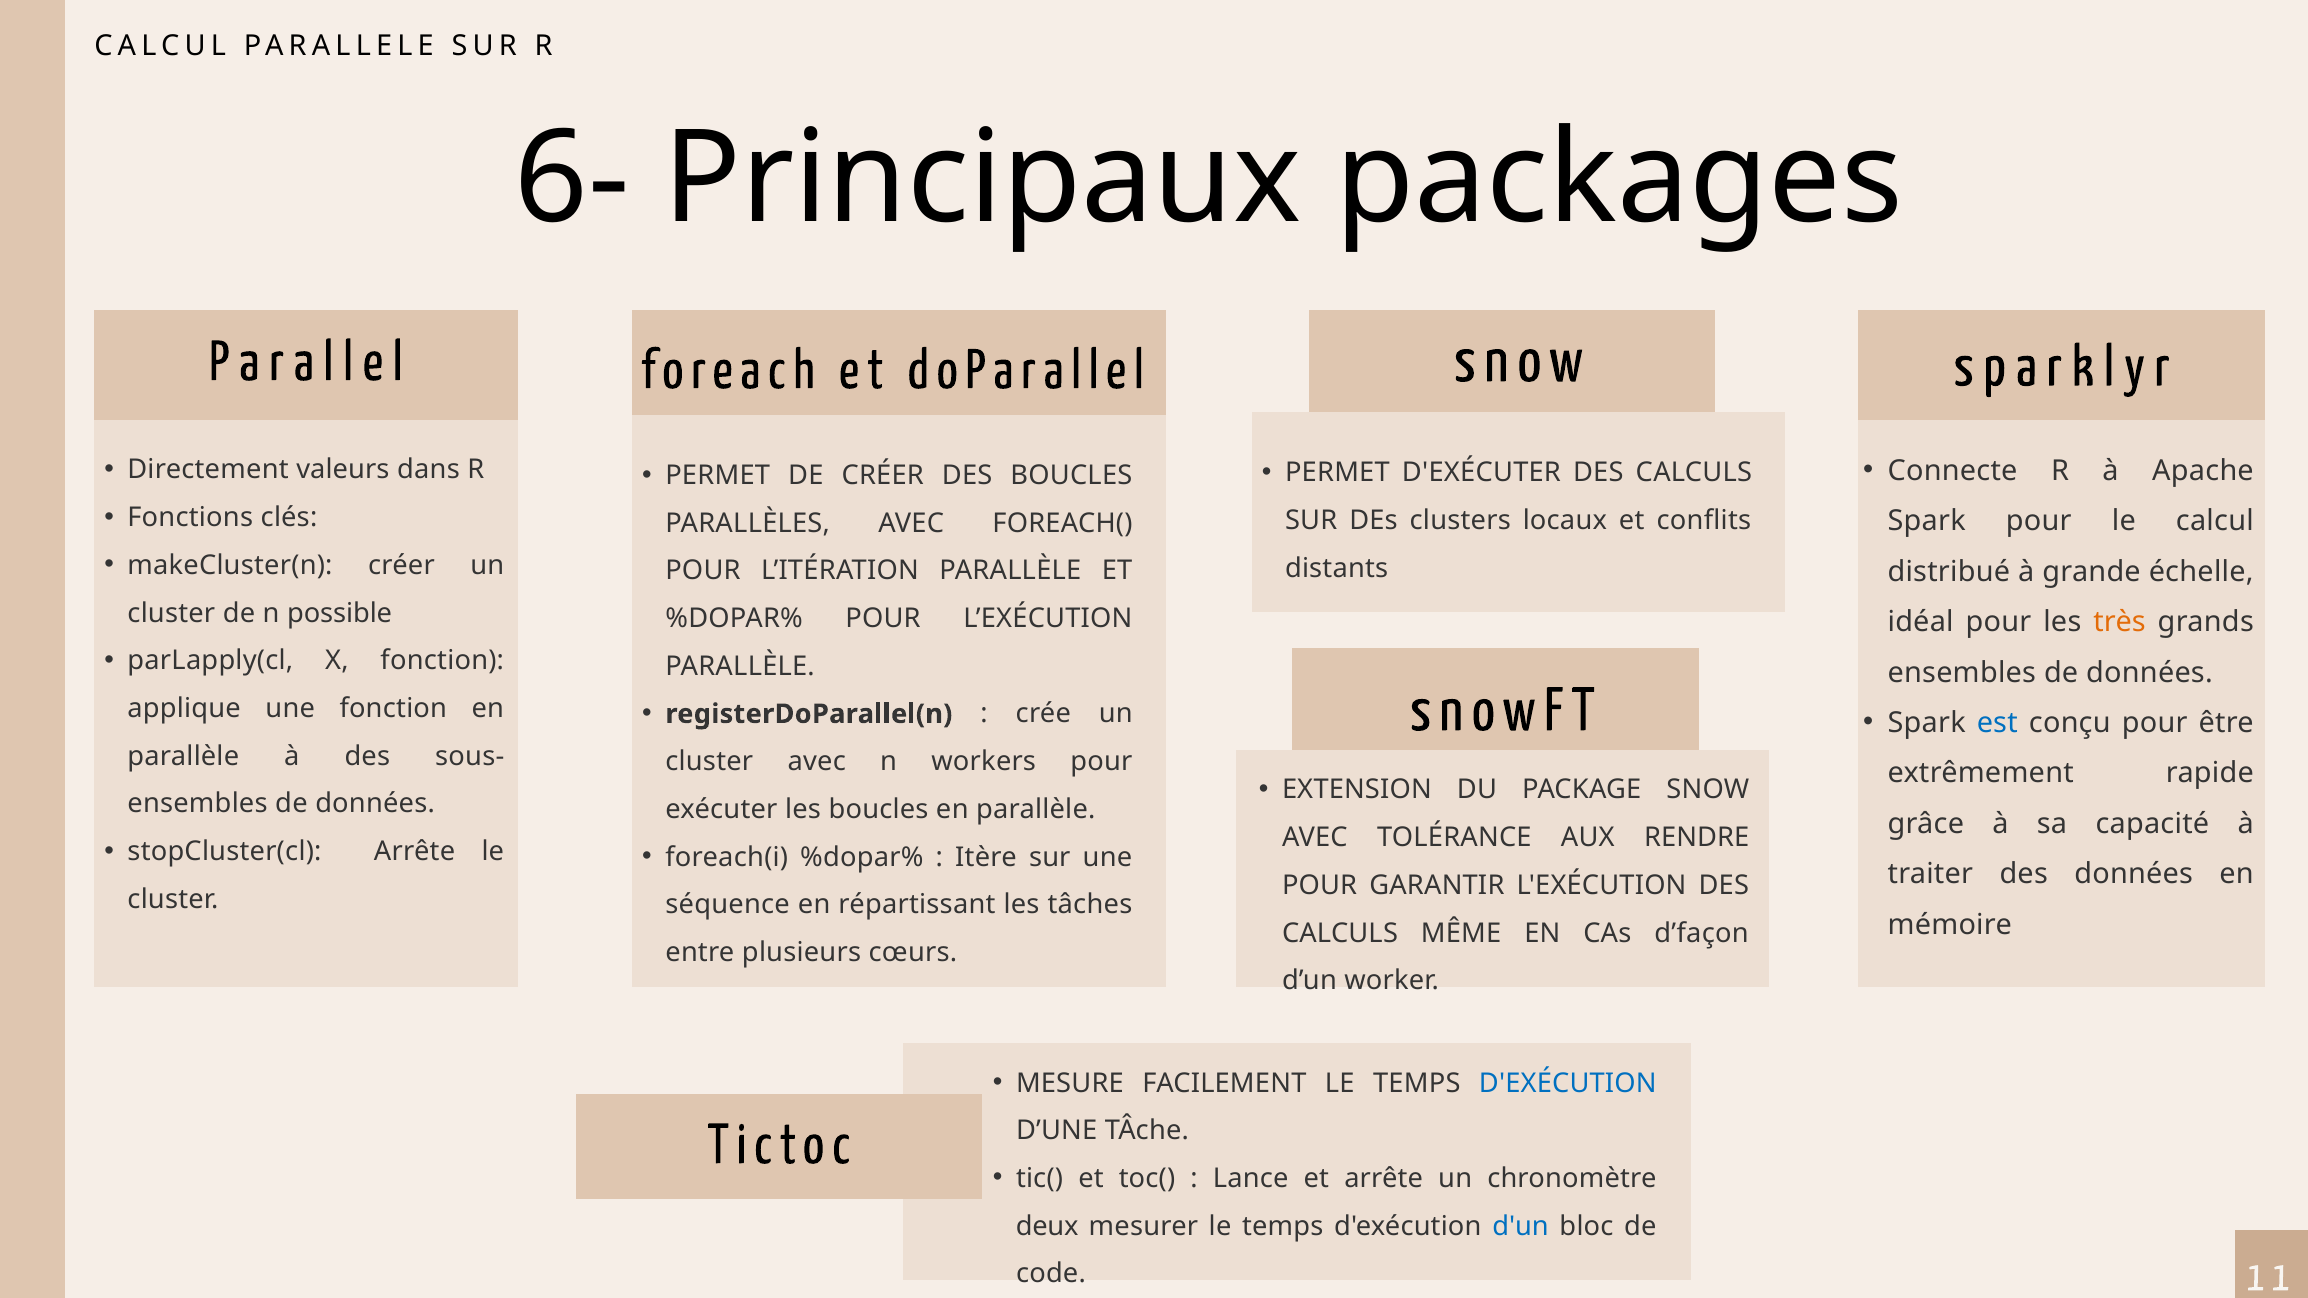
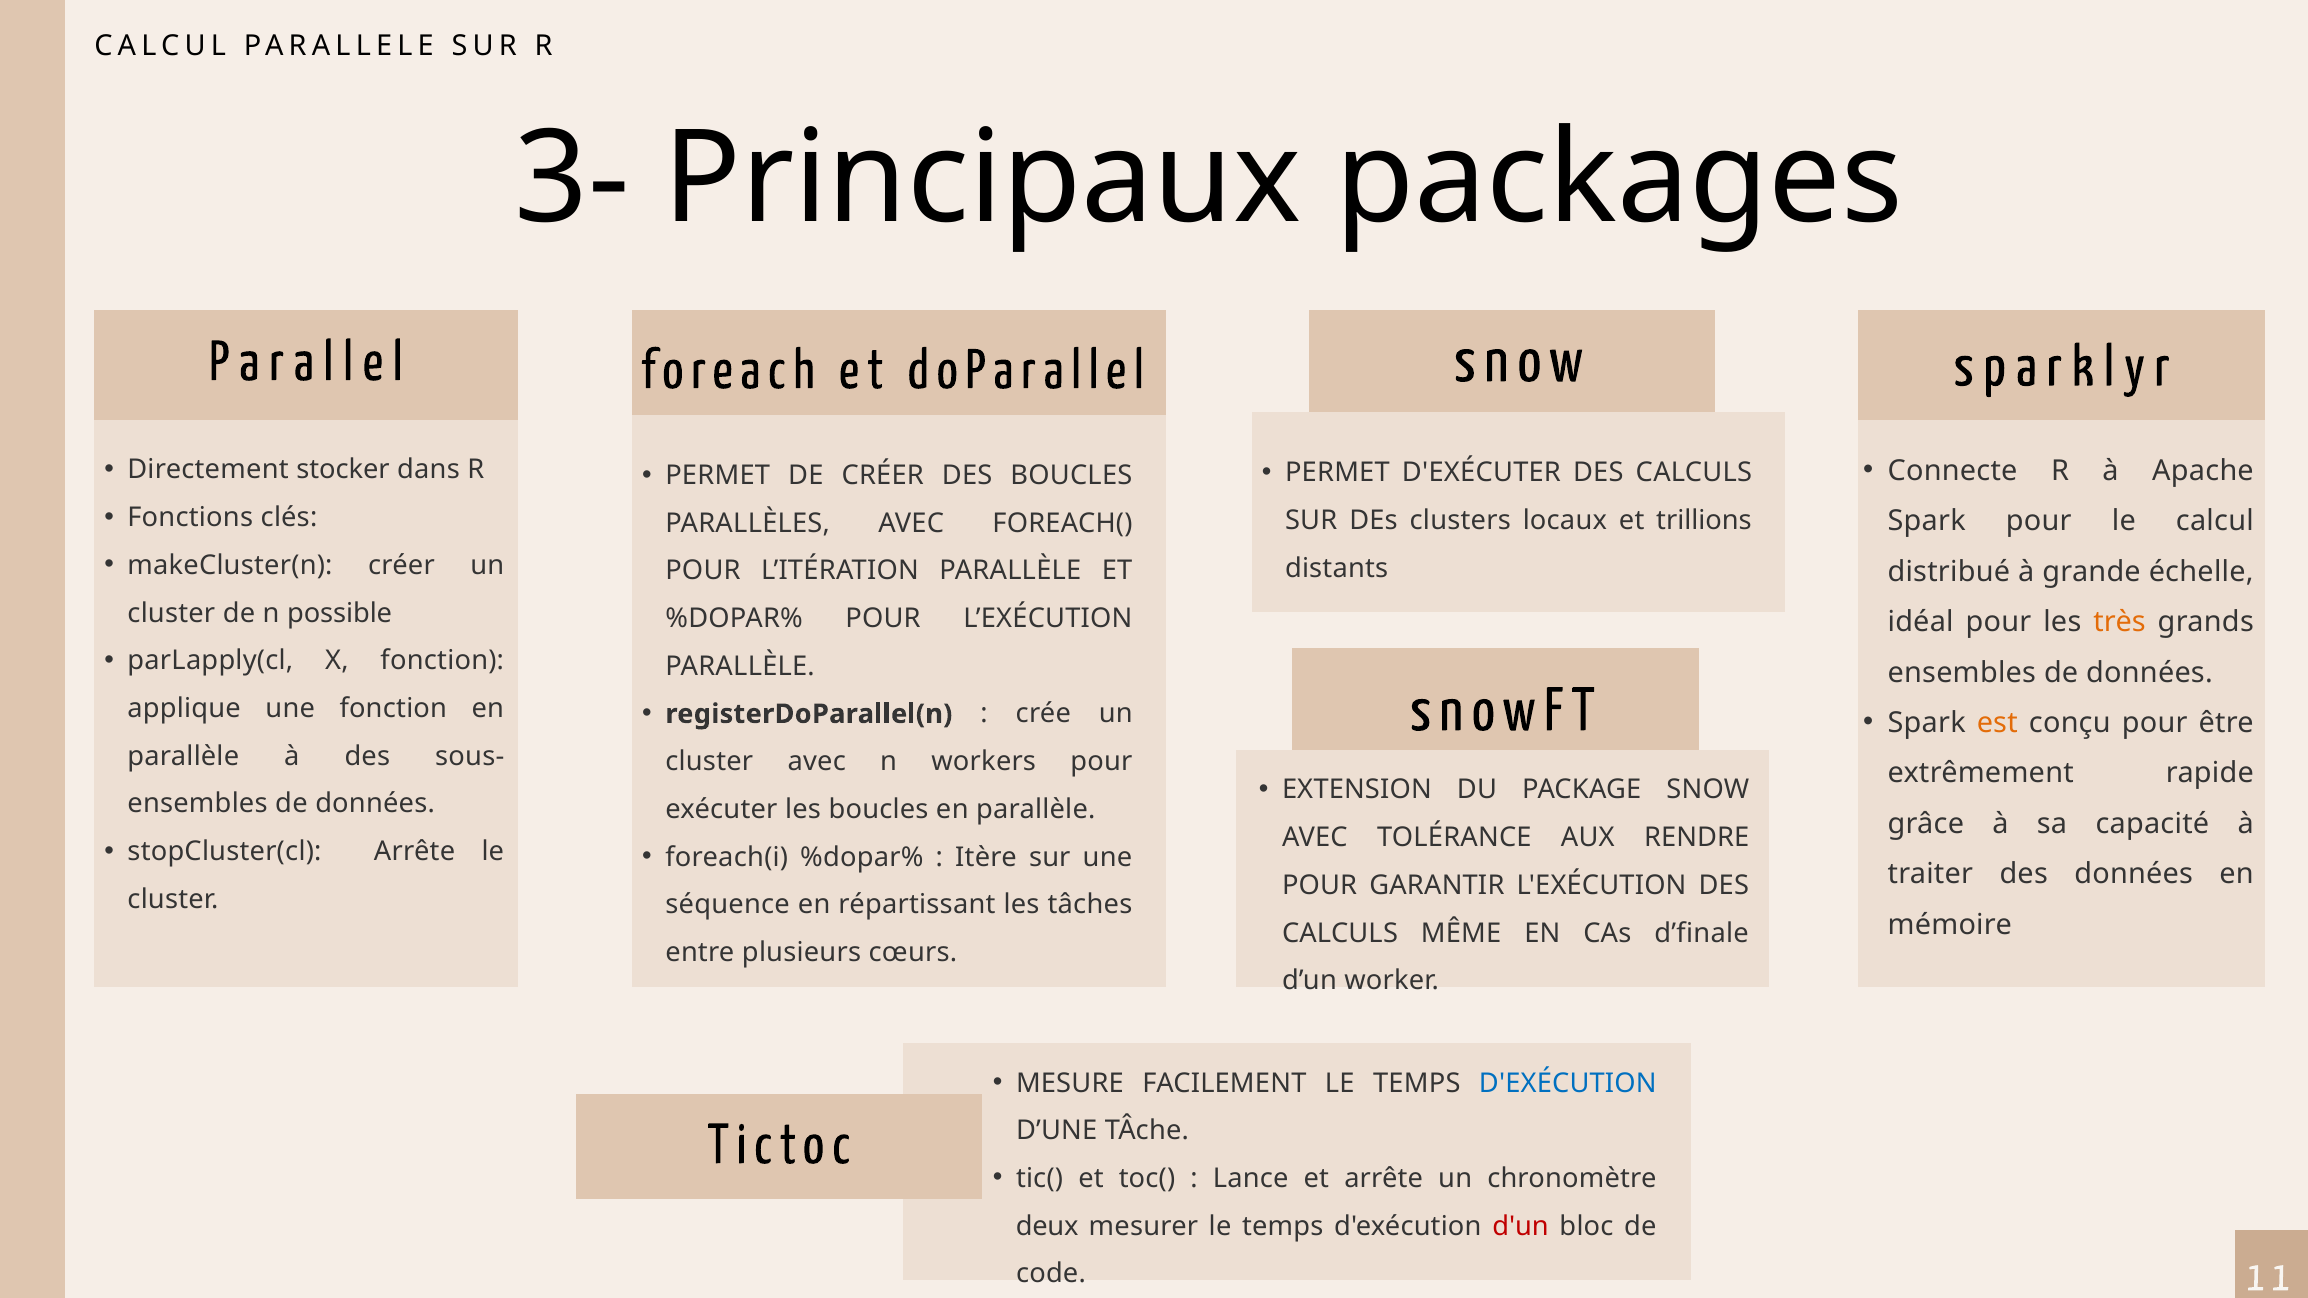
6-: 6- -> 3- (572, 179)
valeurs: valeurs -> stocker (343, 470)
conflits: conflits -> trillions (1704, 521)
est colour: blue -> orange (1997, 723)
d’façon: d’façon -> d’finale (1702, 933)
d'un colour: blue -> red (1521, 1226)
